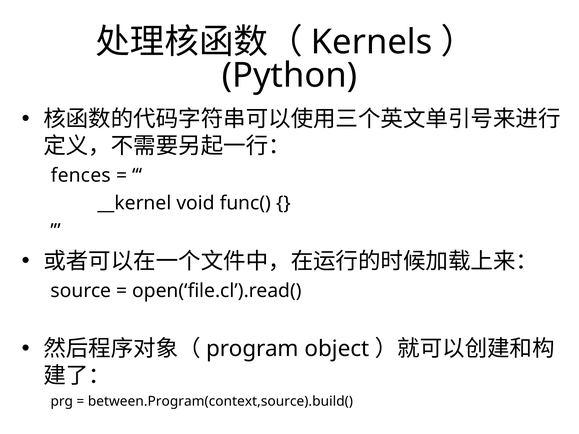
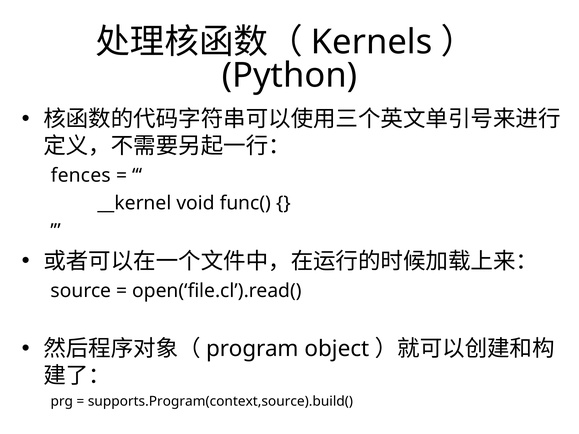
between.Program(context,source).build(: between.Program(context,source).build( -> supports.Program(context,source).build( (220, 402)
